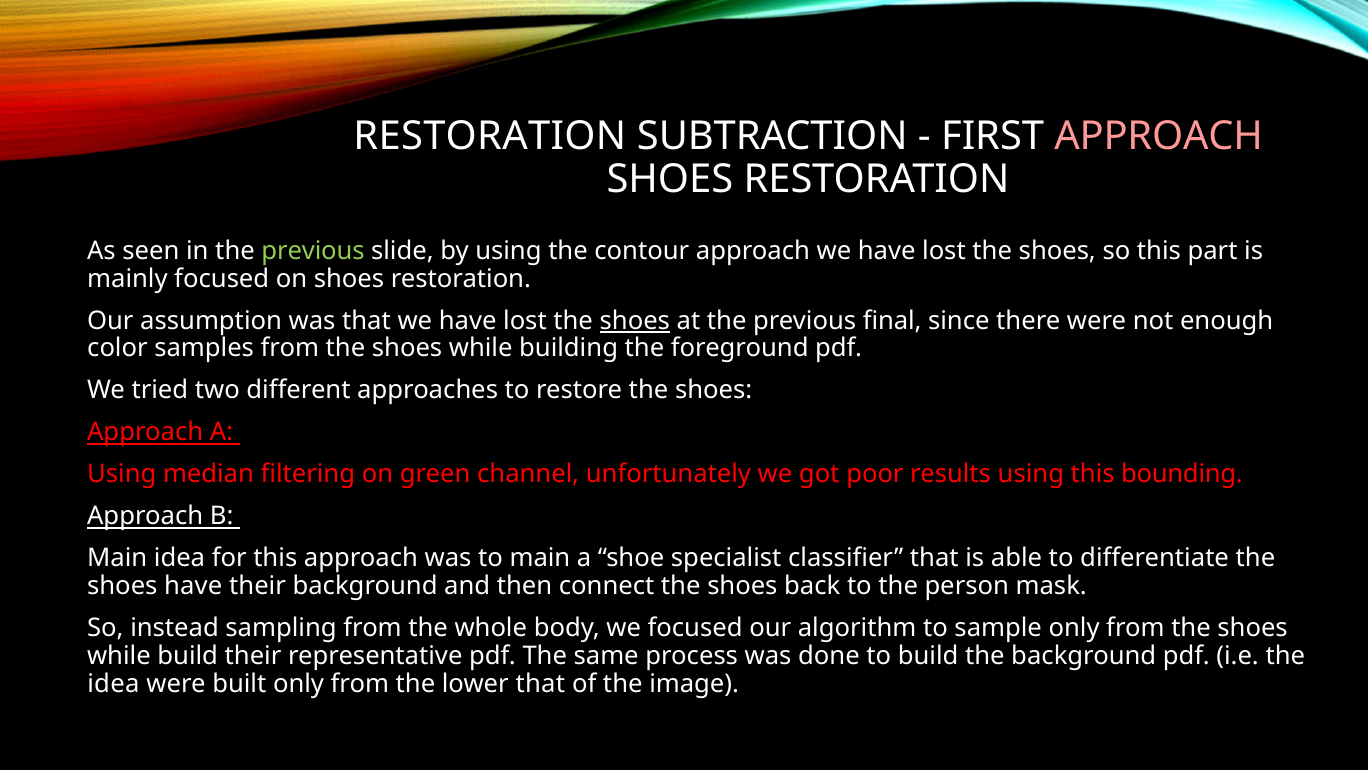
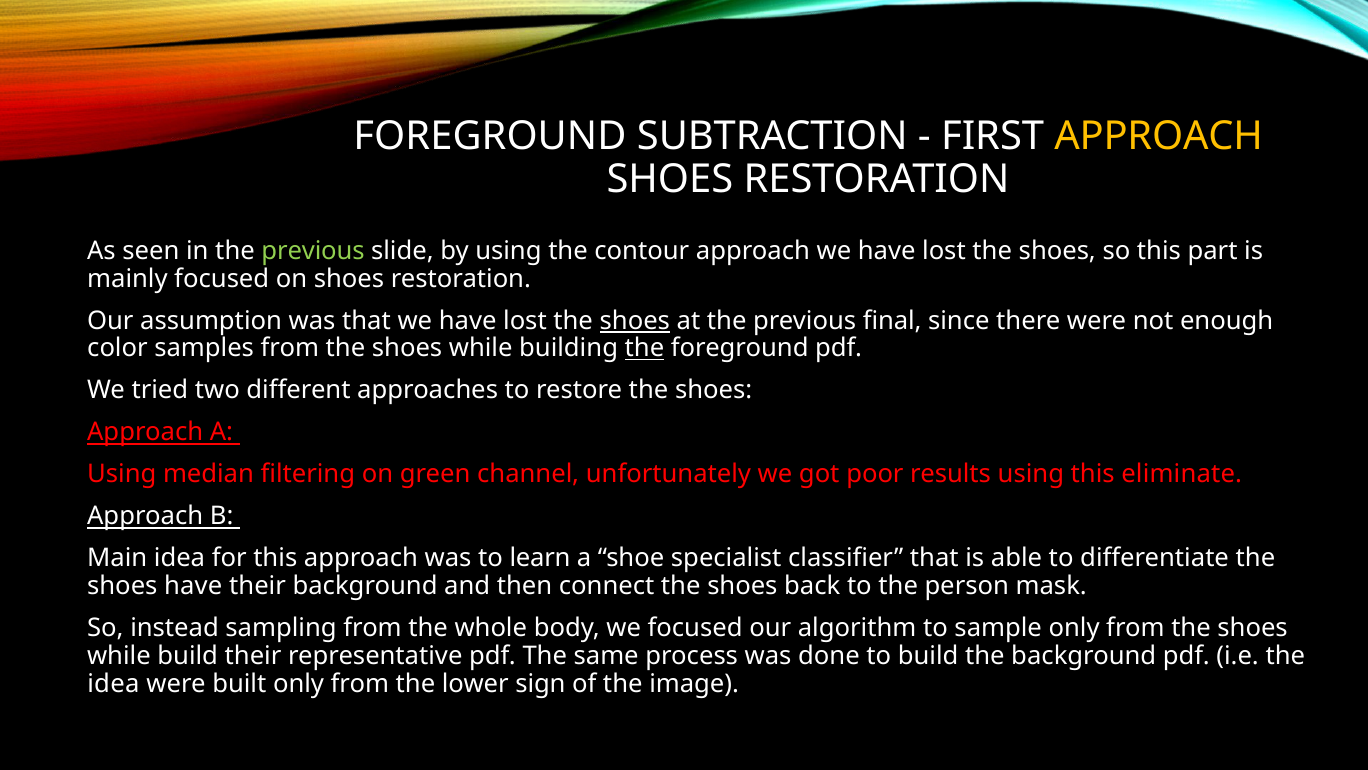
RESTORATION: RESTORATION -> FOREGROUND (490, 136)
APPROACH colour: pink -> yellow (1159, 136)
the underline: none -> present (644, 348)
bounding: bounding -> eliminate (1182, 474)
to main: main -> learn (540, 558)
lower that: that -> sign (541, 683)
